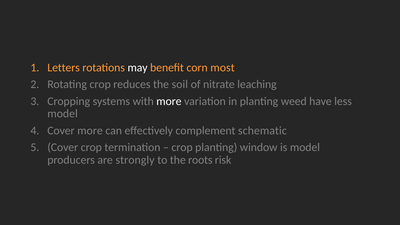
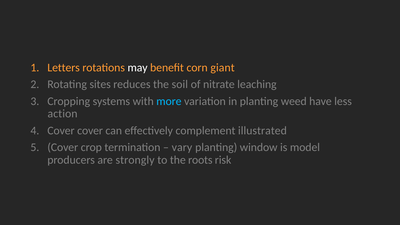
most: most -> giant (223, 68)
Rotating crop: crop -> sites (100, 84)
more colour: white -> light blue (169, 101)
model: model -> action (63, 114)
Cover more: more -> cover (90, 131)
schematic: schematic -> illustrated (262, 131)
crop: crop -> vary (182, 147)
